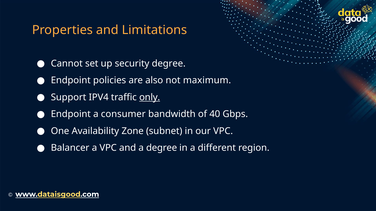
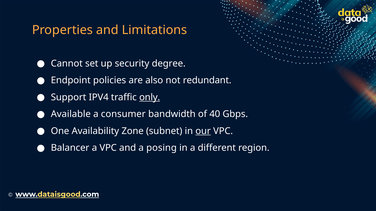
maximum: maximum -> redundant (207, 81)
Endpoint: Endpoint -> Available (71, 114)
our underline: none -> present (203, 131)
a degree: degree -> posing (162, 148)
